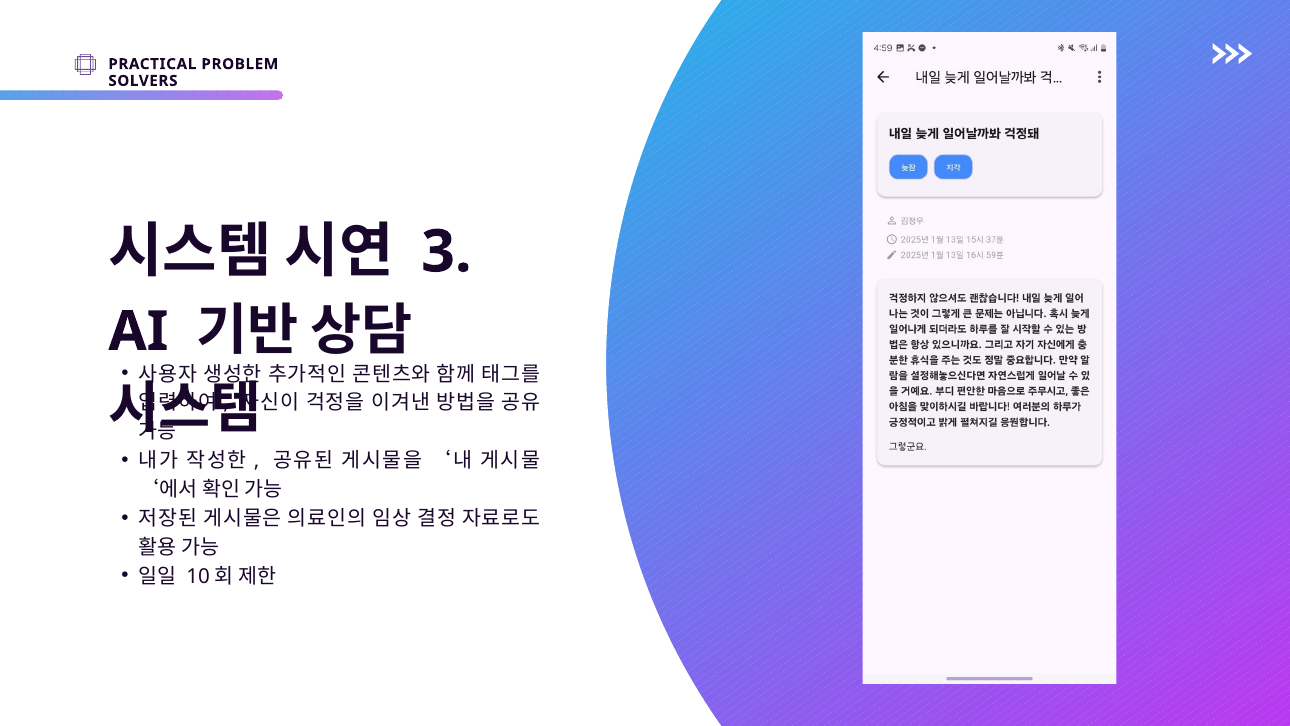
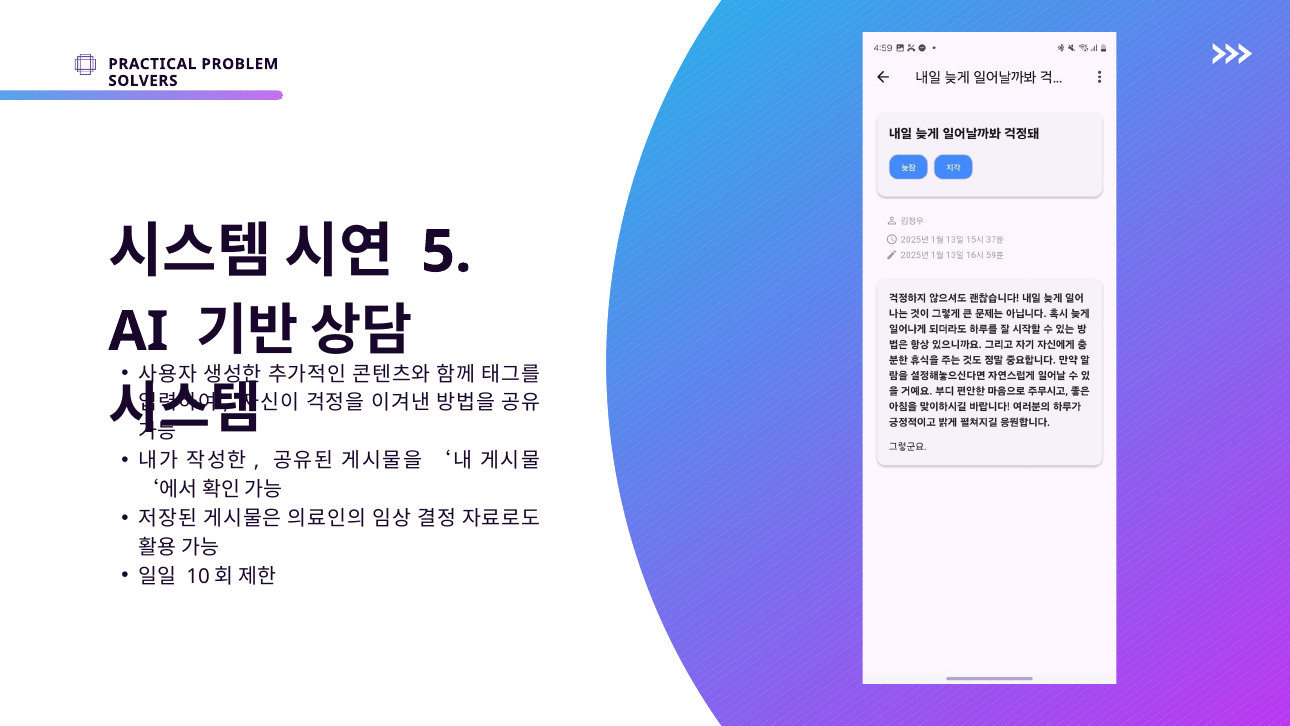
3: 3 -> 5 (446, 252)
